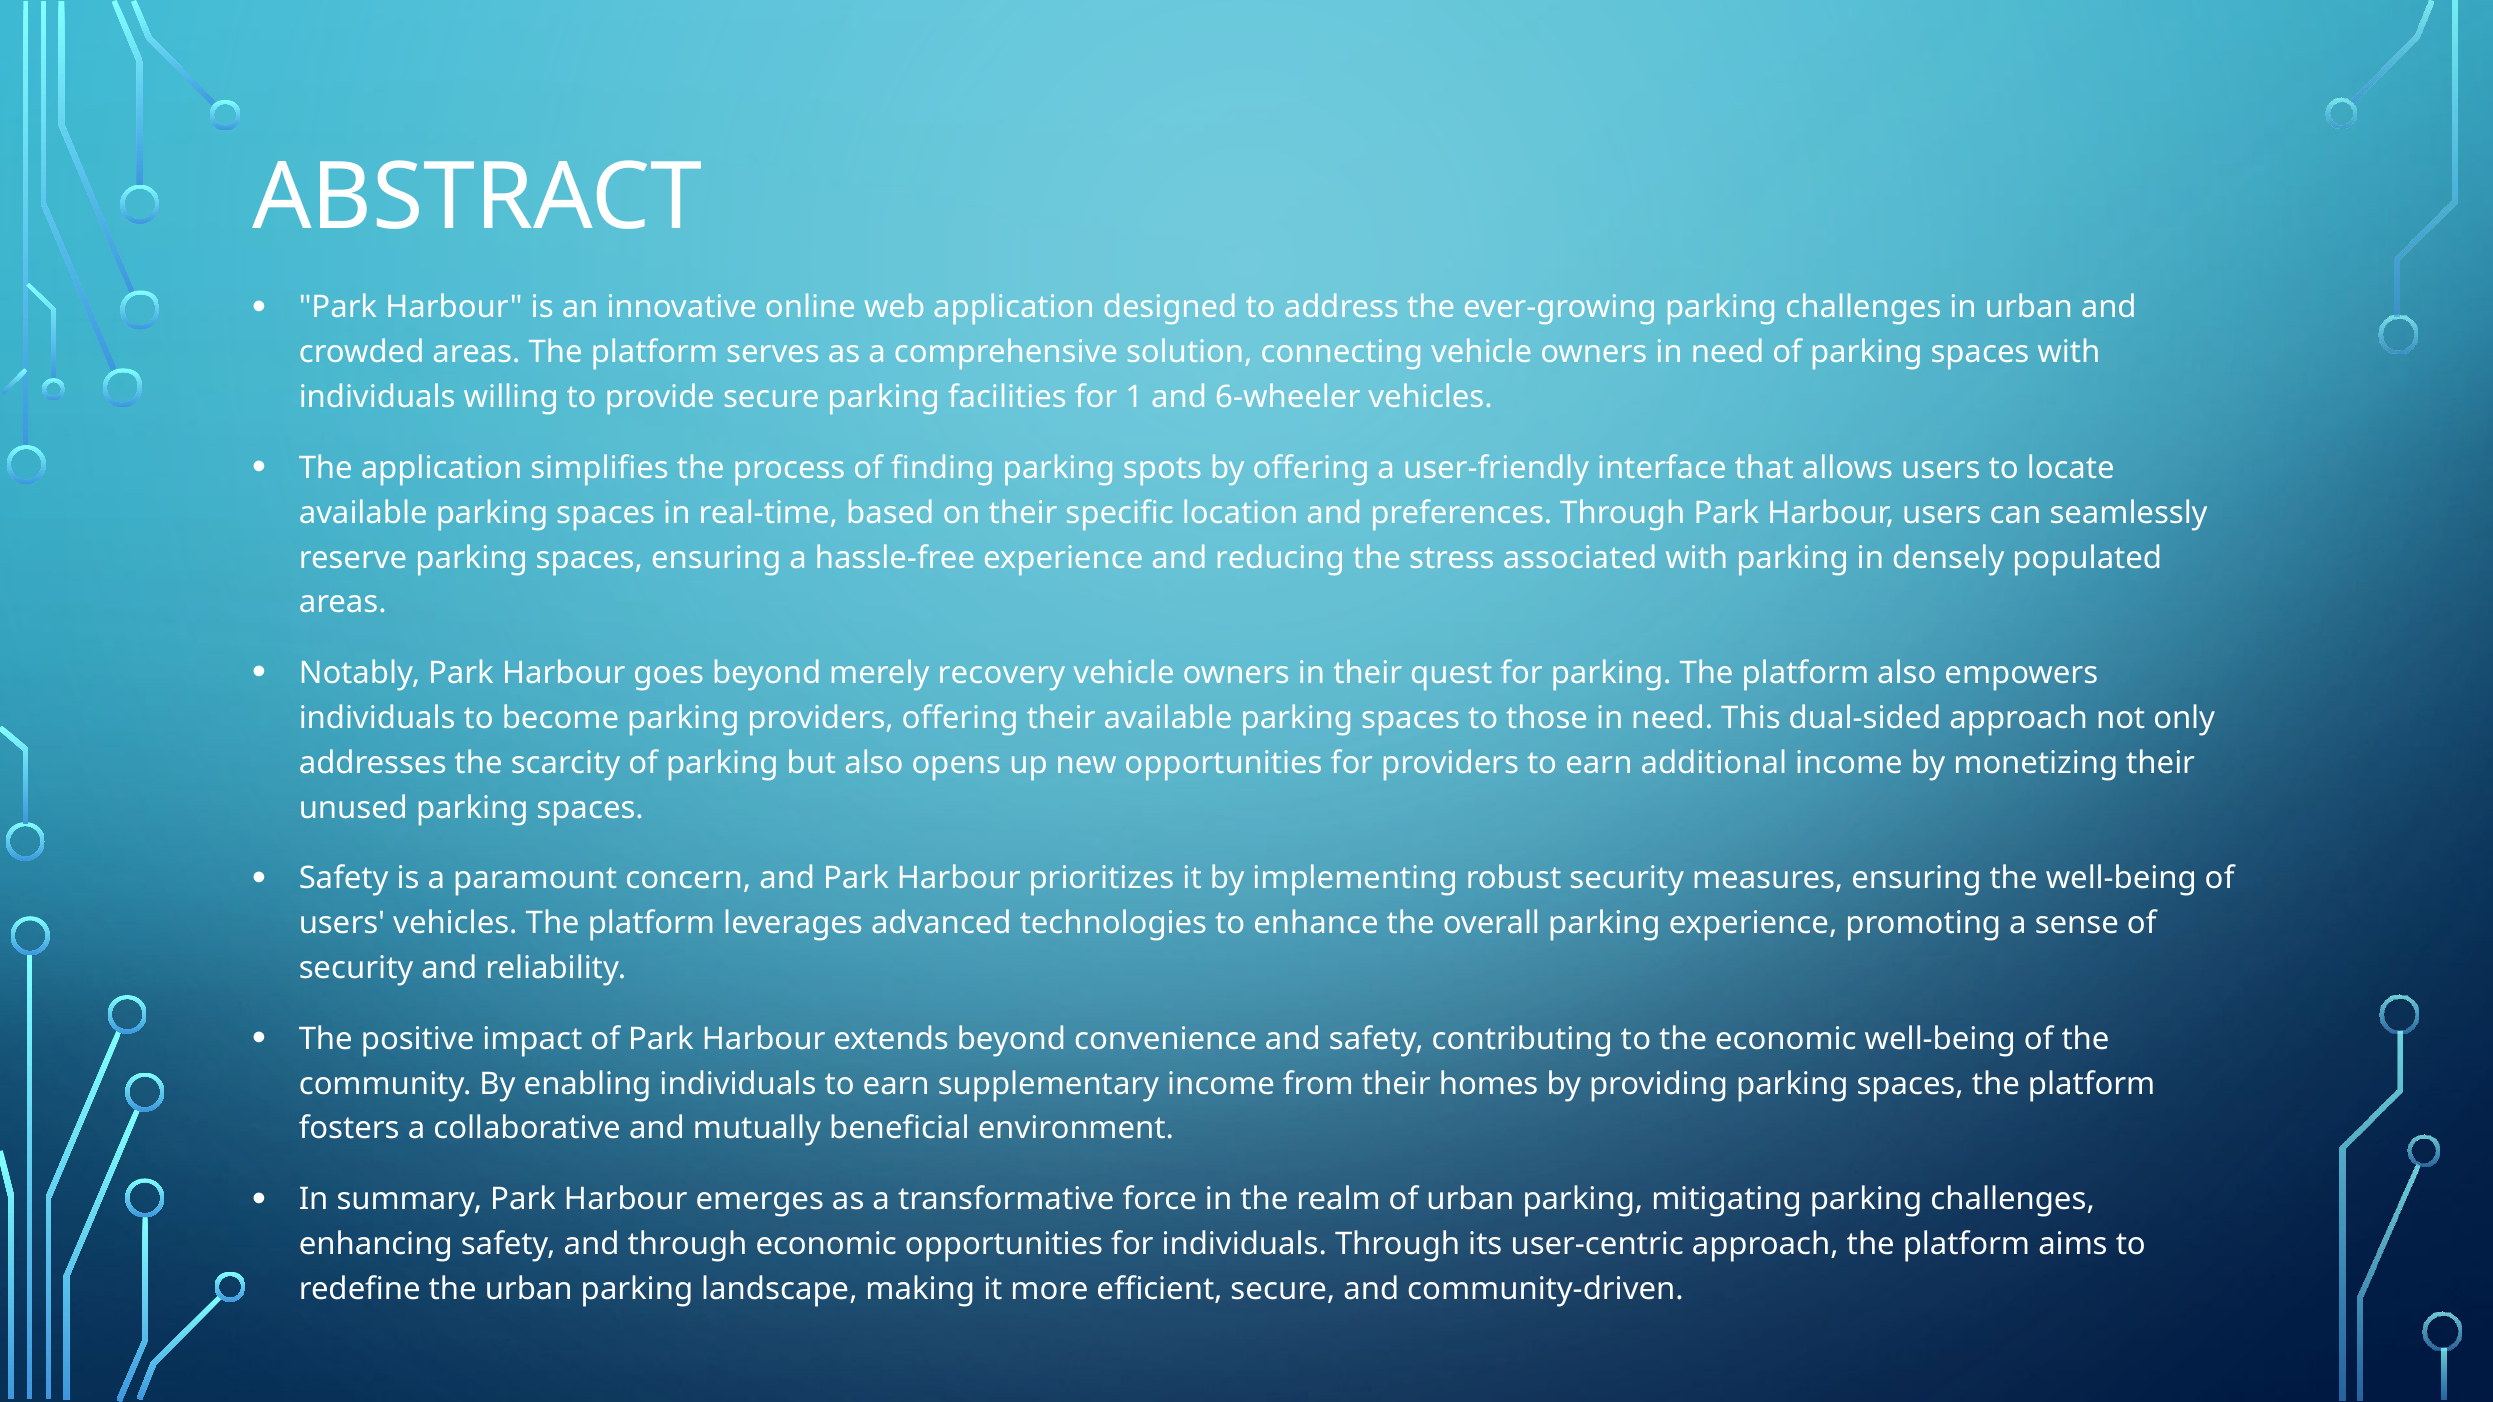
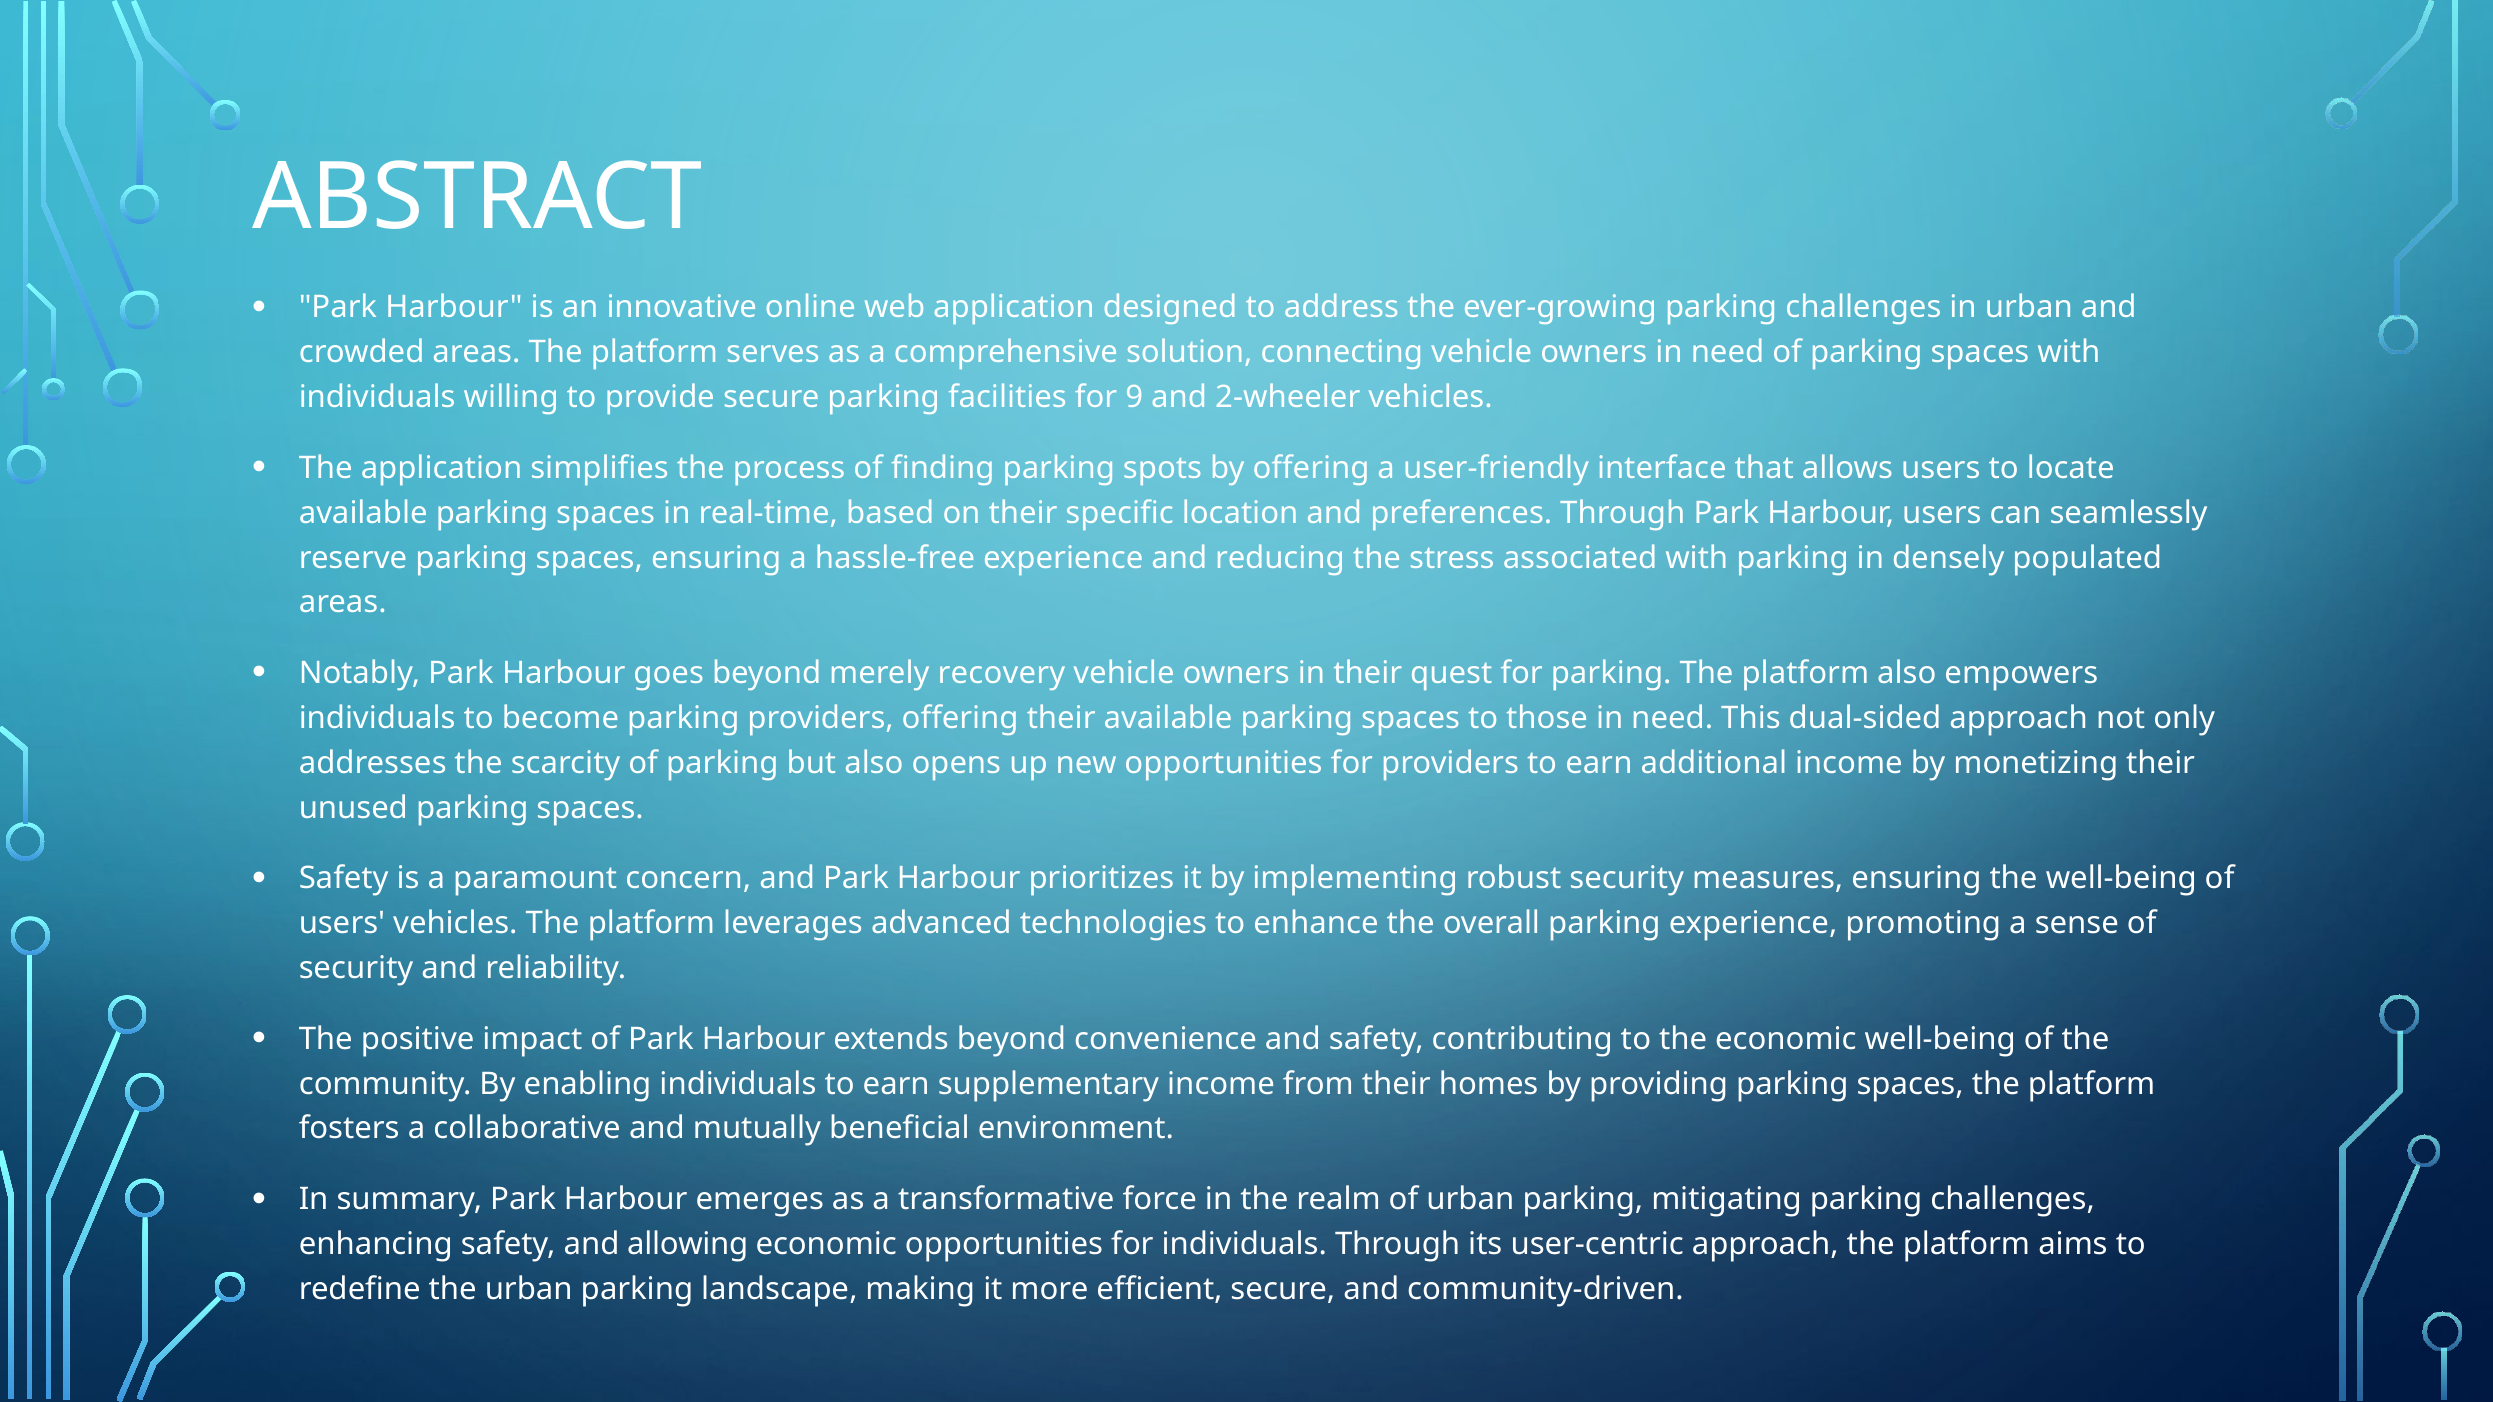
1: 1 -> 9 (1134, 397)
6-wheeler: 6-wheeler -> 2-wheeler (1288, 397)
and through: through -> allowing (688, 1245)
